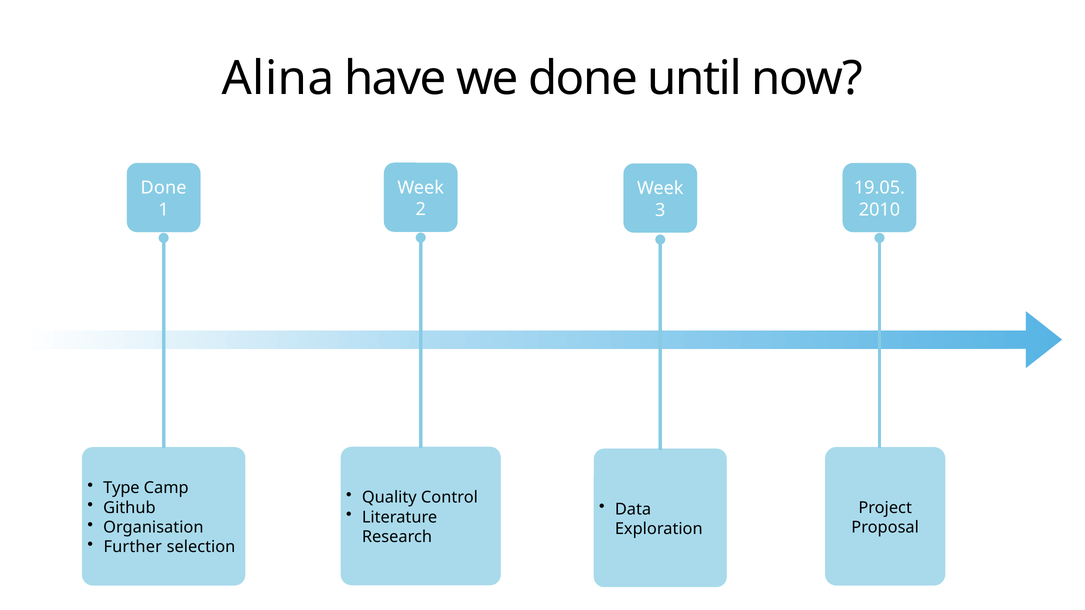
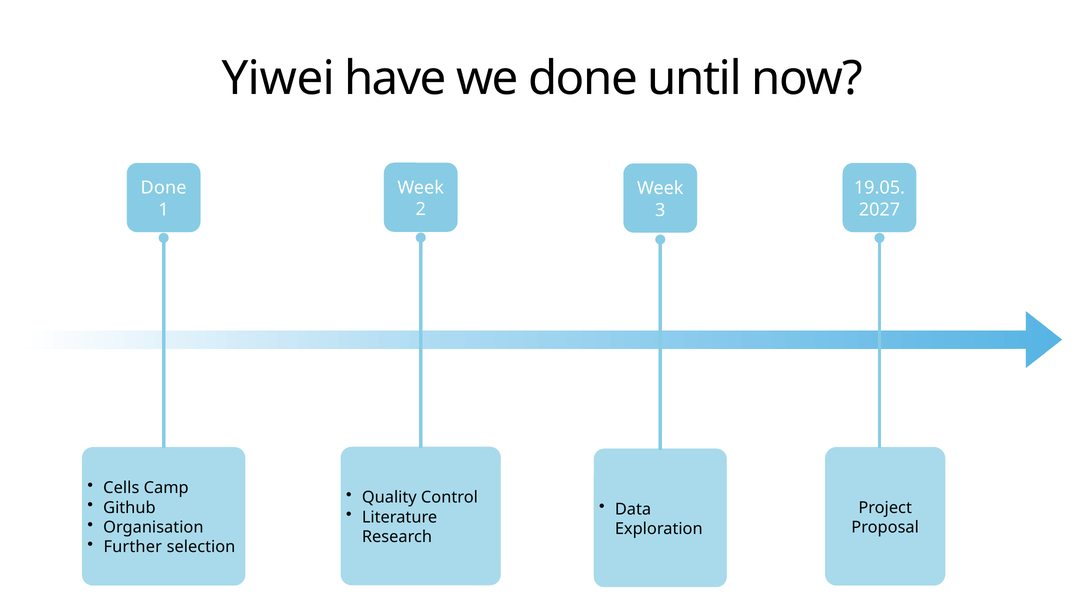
Alina: Alina -> Yiwei (278, 78)
2010: 2010 -> 2027 (879, 210)
Type: Type -> Cells (121, 488)
